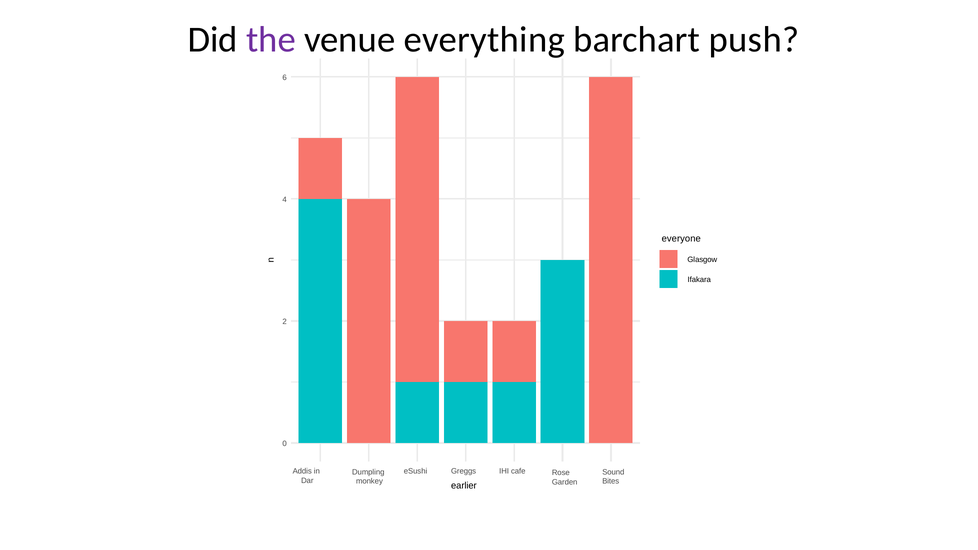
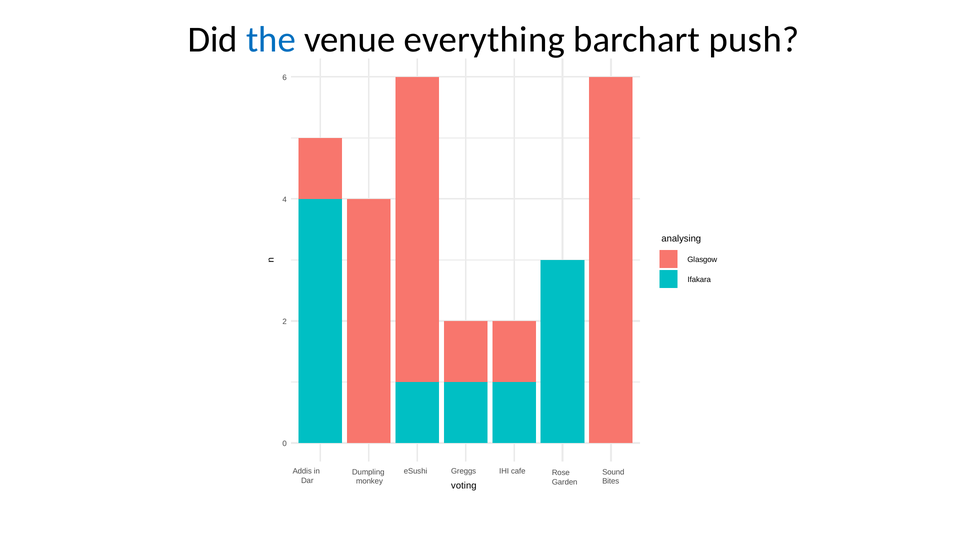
the colour: purple -> blue (271, 40)
everyone: everyone -> analysing (681, 239)
earlier: earlier -> voting (464, 486)
